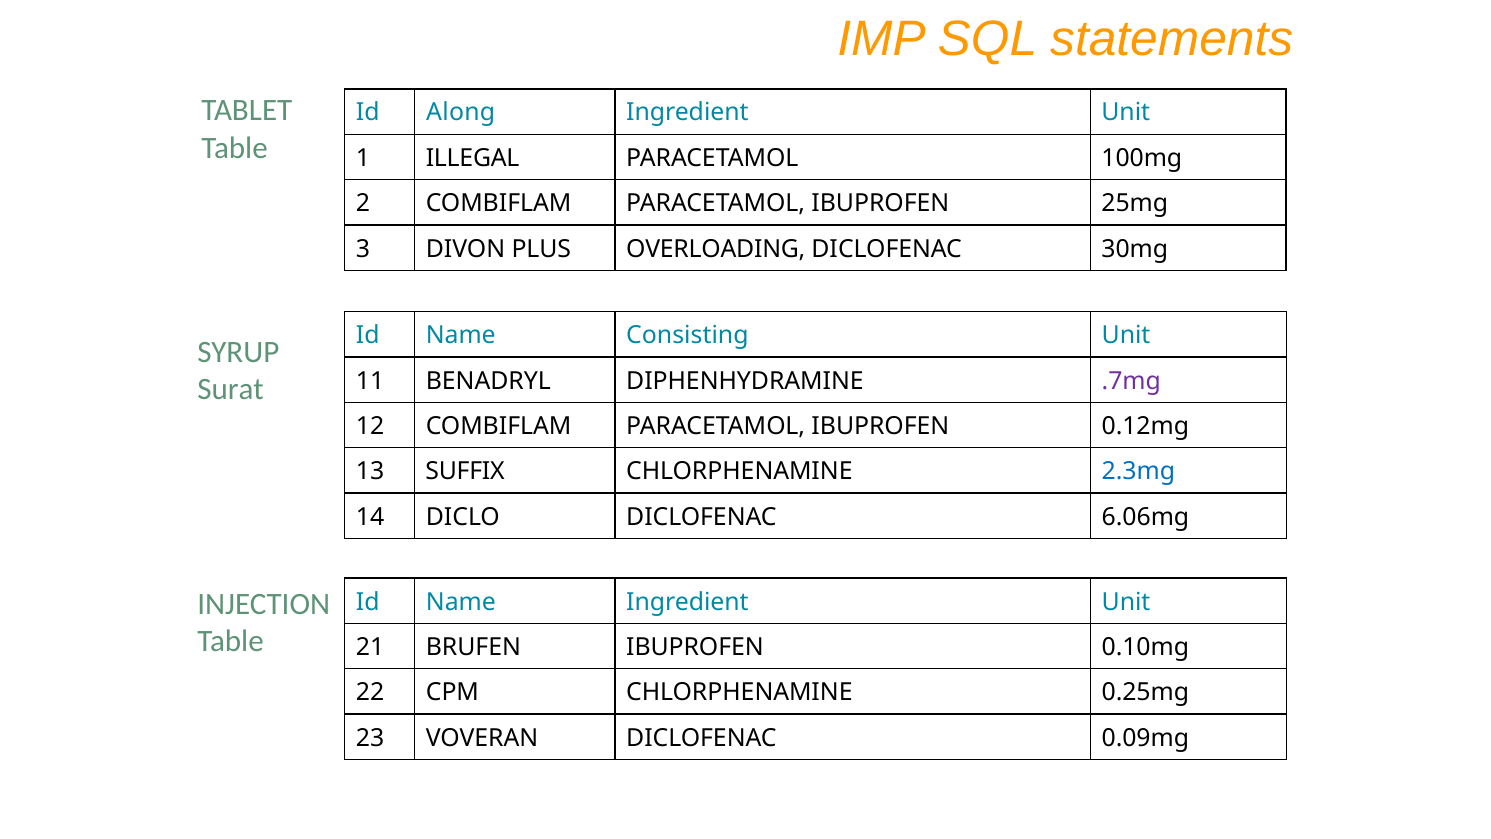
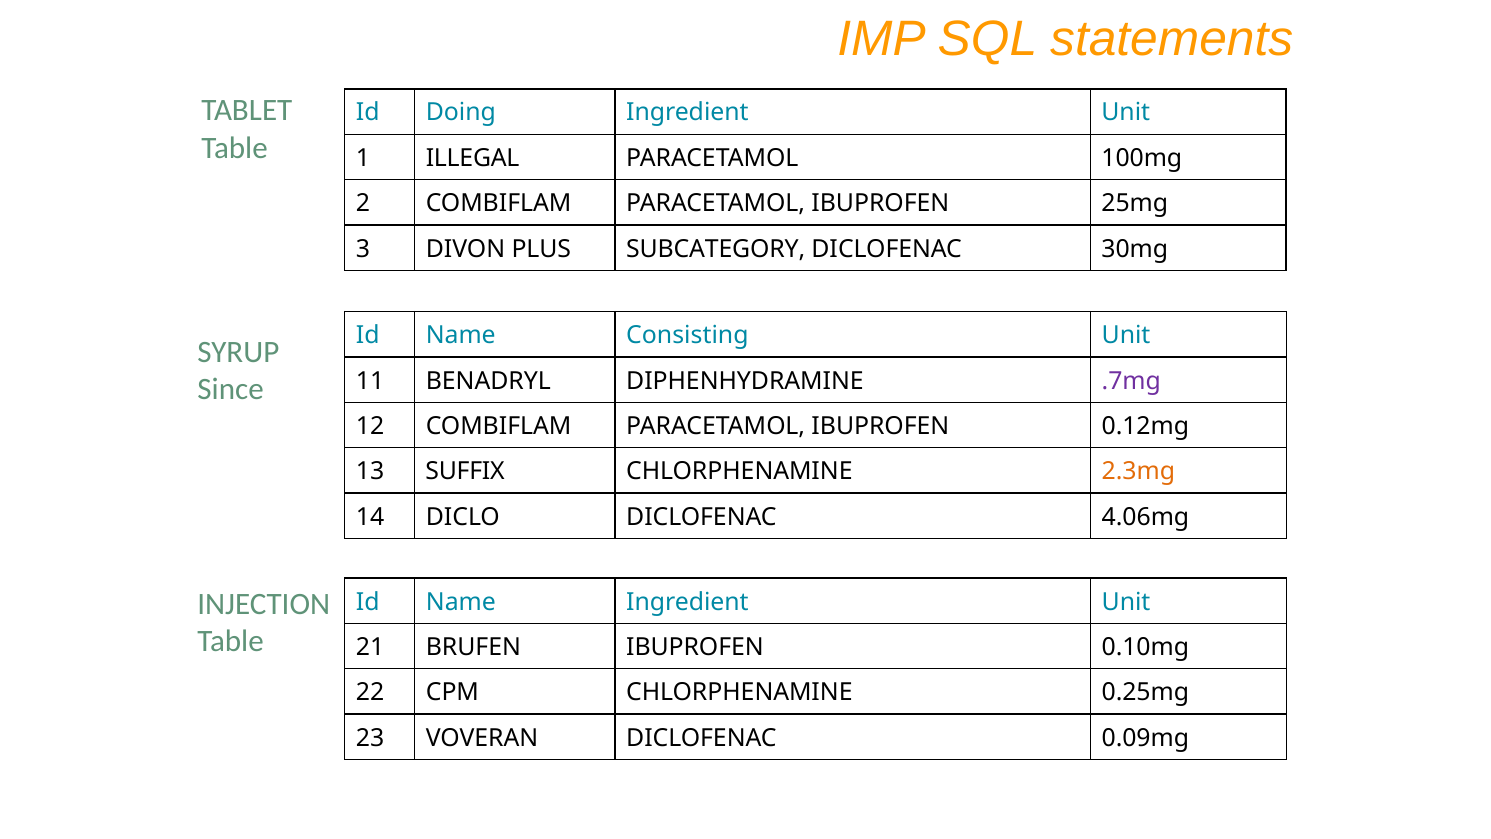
Along: Along -> Doing (461, 113)
OVERLOADING: OVERLOADING -> SUBCATEGORY (716, 249)
Surat: Surat -> Since (231, 389)
2.3mg colour: blue -> orange (1138, 471)
6.06mg: 6.06mg -> 4.06mg (1145, 517)
